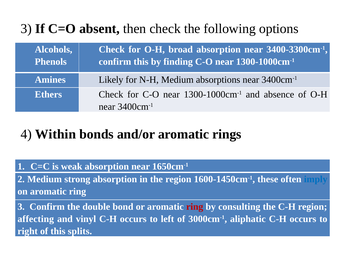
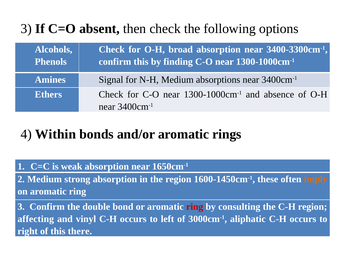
Likely: Likely -> Signal (111, 80)
imply colour: blue -> orange (316, 179)
splits: splits -> there (80, 231)
